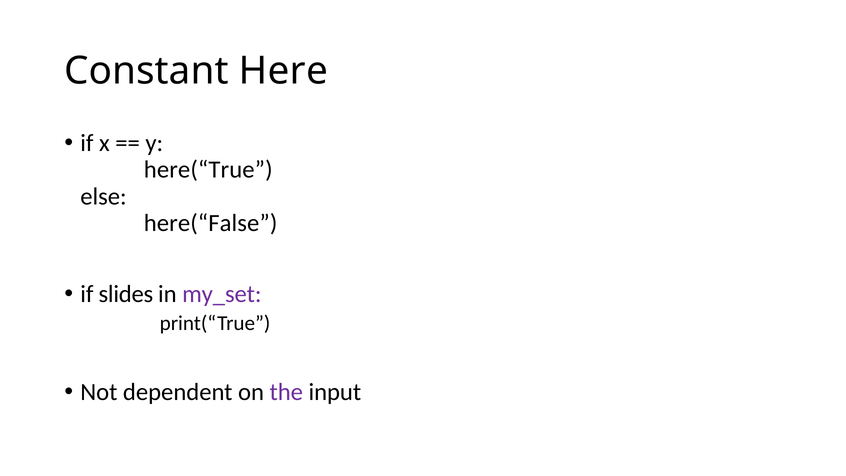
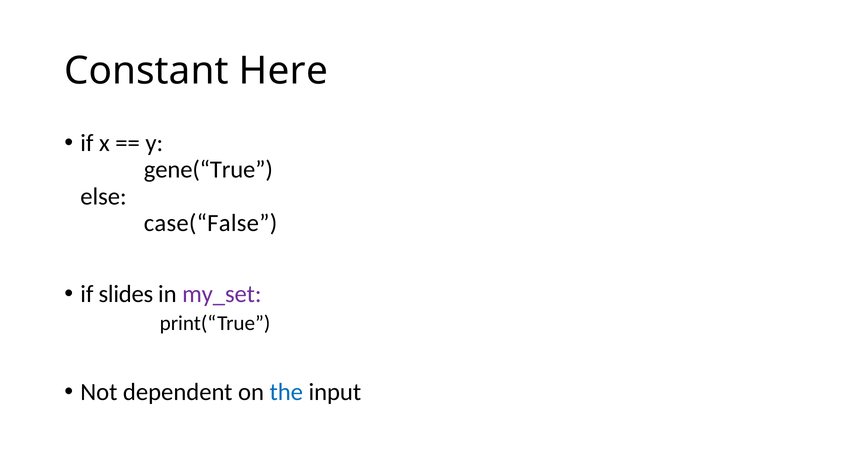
here(“True: here(“True -> gene(“True (208, 170)
here(“False: here(“False -> case(“False (211, 223)
the colour: purple -> blue (286, 392)
